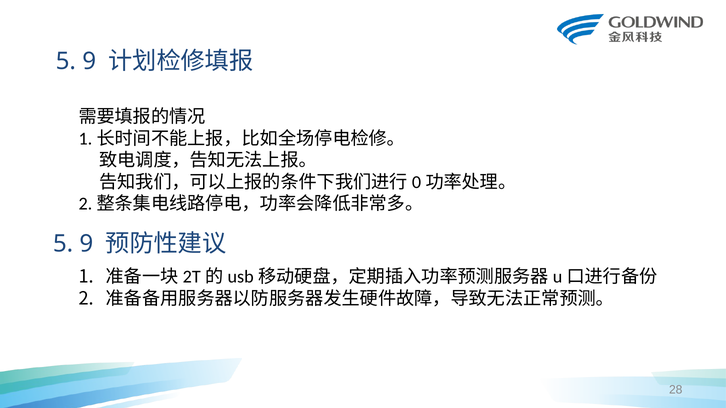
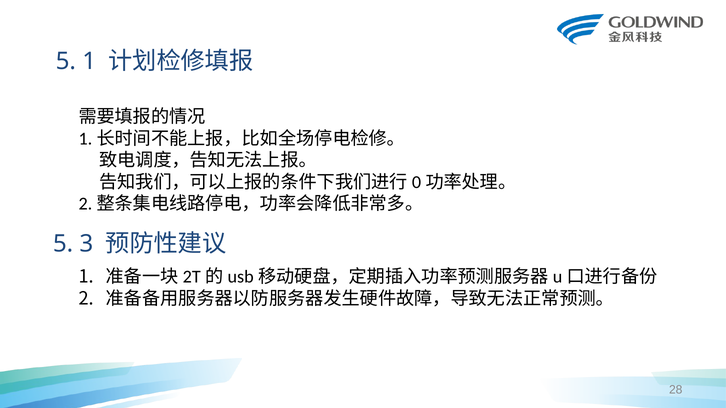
9: 9 -> 1 (89, 61)
9: 9 -> 3 (86, 244)
